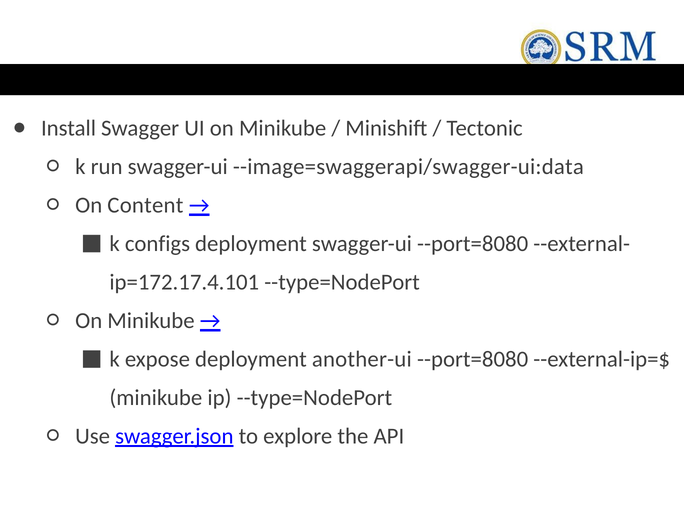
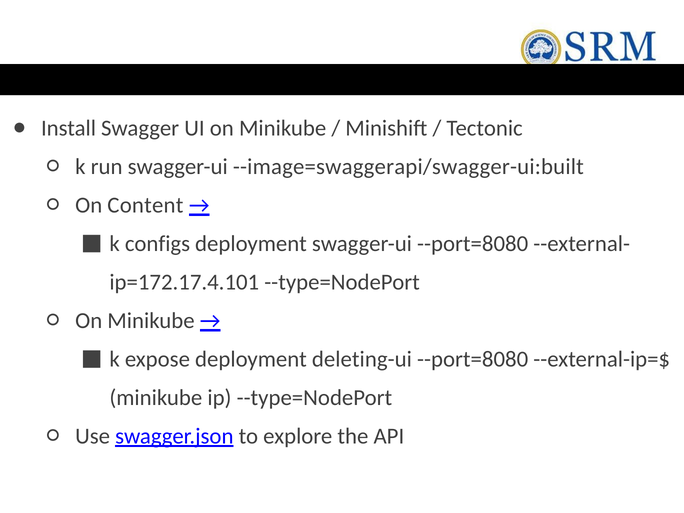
--image=swaggerapi/swagger-ui:data: --image=swaggerapi/swagger-ui:data -> --image=swaggerapi/swagger-ui:built (408, 167)
another-ui: another-ui -> deleting-ui (362, 359)
